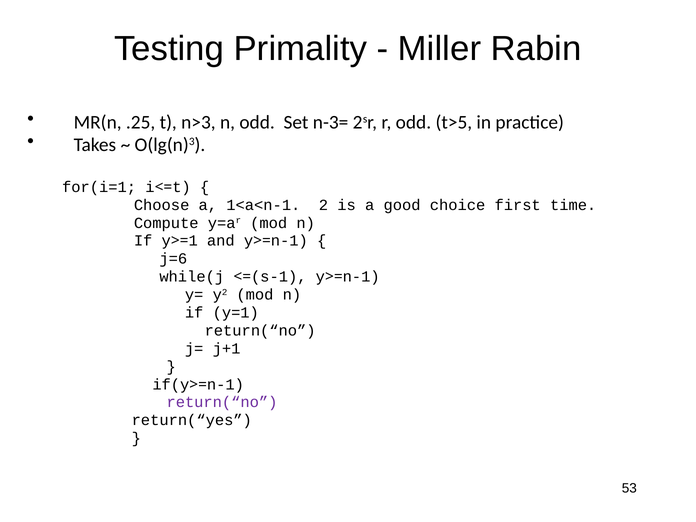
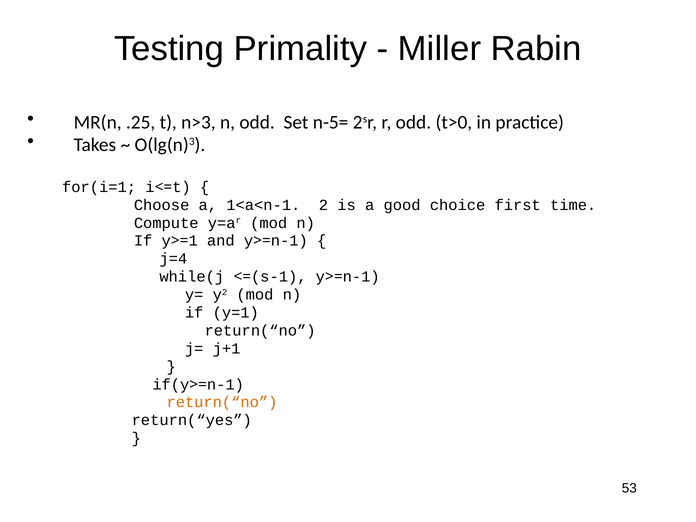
n-3=: n-3= -> n-5= (331, 122)
t>5: t>5 -> t>0 (454, 122)
j=6: j=6 -> j=4 (173, 259)
return(“no colour: purple -> orange (222, 402)
